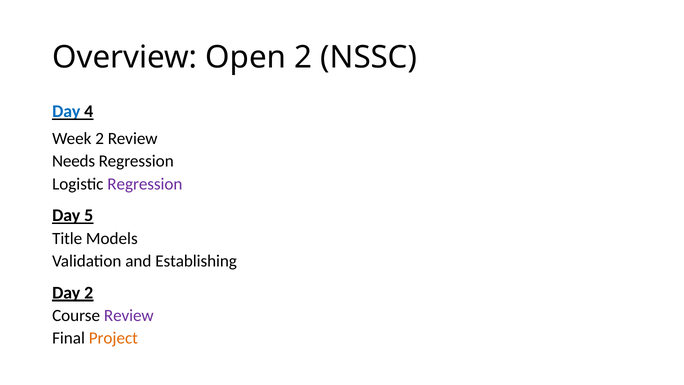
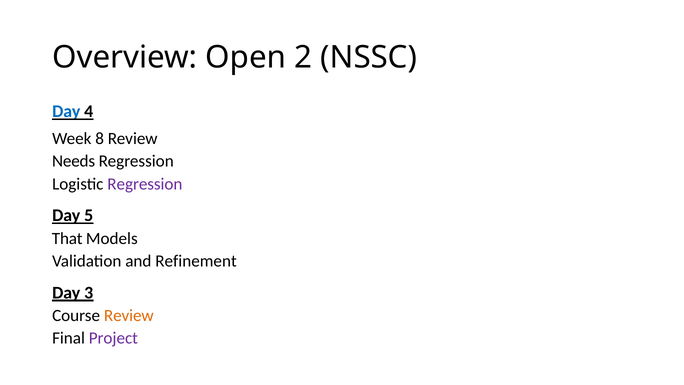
Week 2: 2 -> 8 (100, 139)
Title: Title -> That (67, 238)
Establishing: Establishing -> Refinement (196, 261)
Day 2: 2 -> 3 (89, 293)
Review colour: purple -> orange (129, 316)
Project colour: orange -> purple (113, 338)
